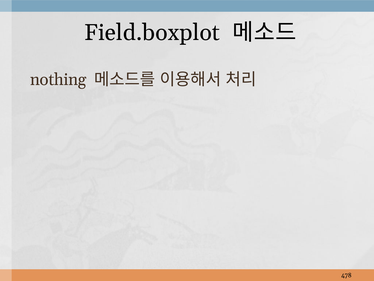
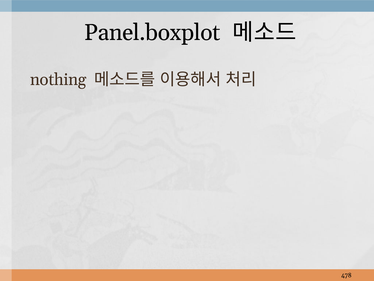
Field.boxplot: Field.boxplot -> Panel.boxplot (152, 33)
